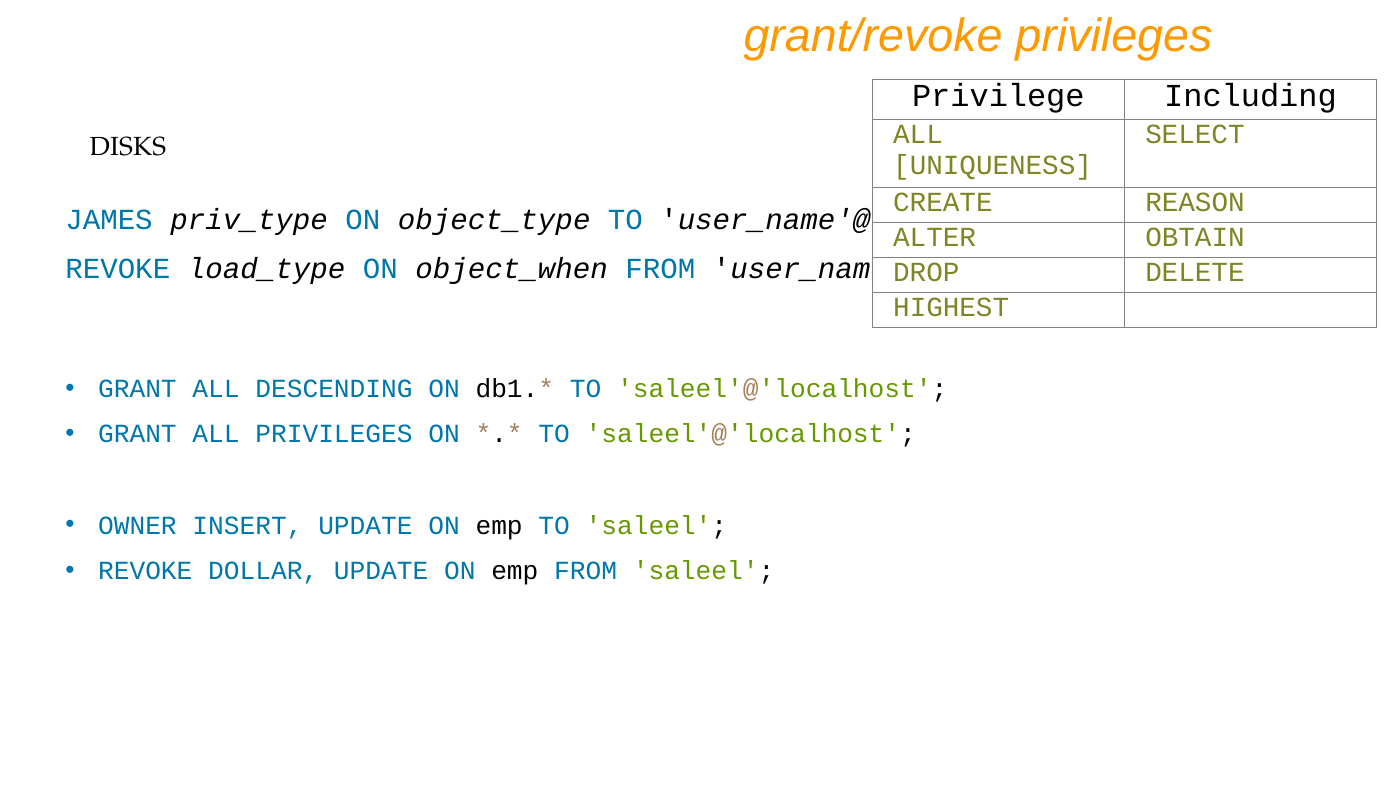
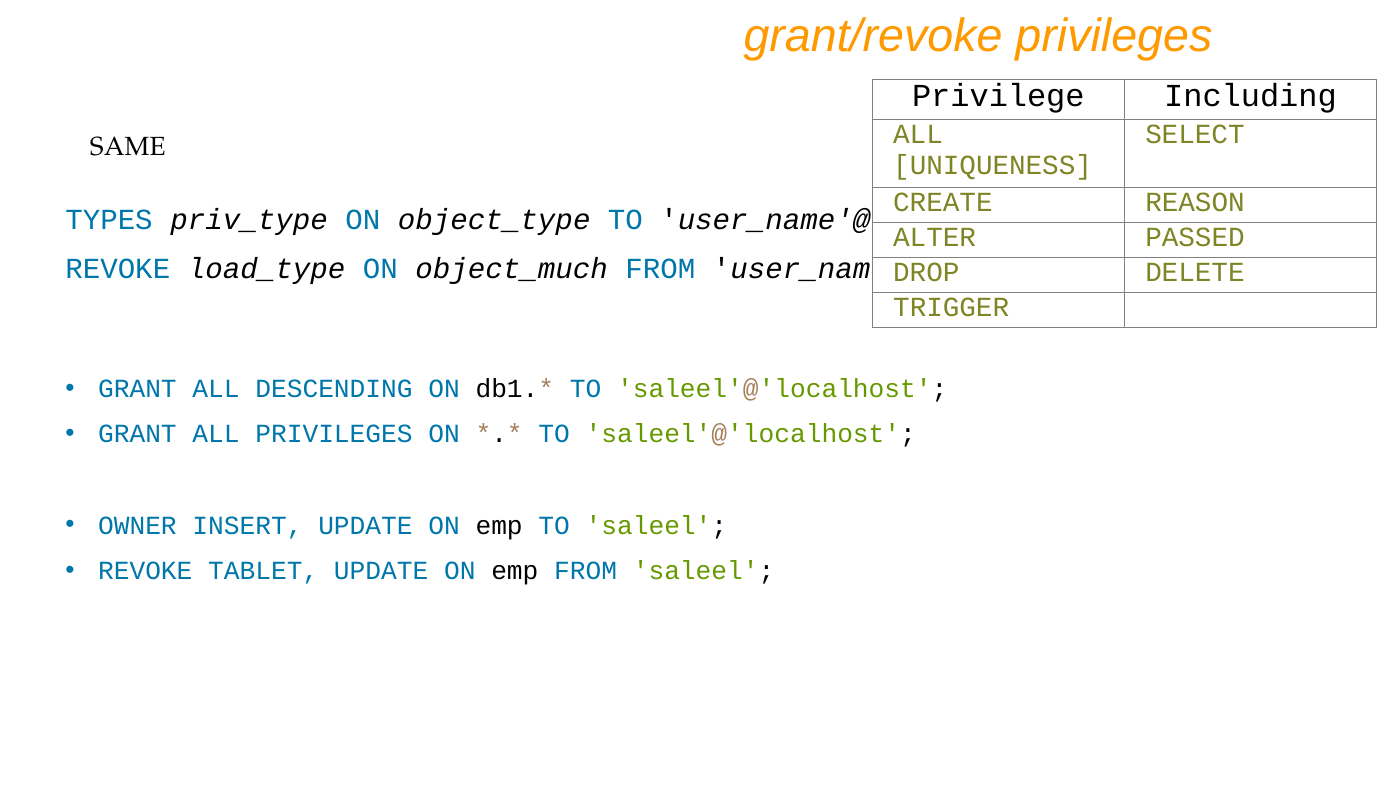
DISKS: DISKS -> SAME (128, 147)
JAMES: JAMES -> TYPES (109, 220)
OBTAIN: OBTAIN -> PASSED (1195, 238)
object_when: object_when -> object_much (512, 269)
HIGHEST: HIGHEST -> TRIGGER (951, 307)
DOLLAR: DOLLAR -> TABLET (263, 571)
